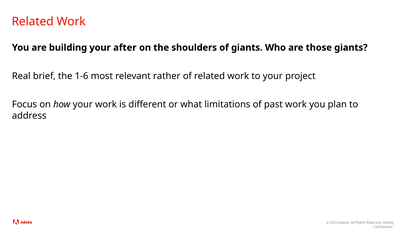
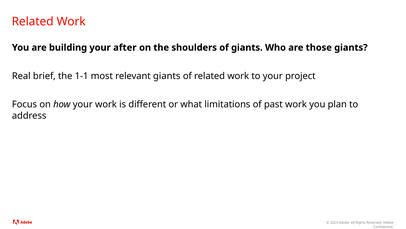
1-6: 1-6 -> 1-1 (82, 76)
relevant rather: rather -> giants (167, 76)
